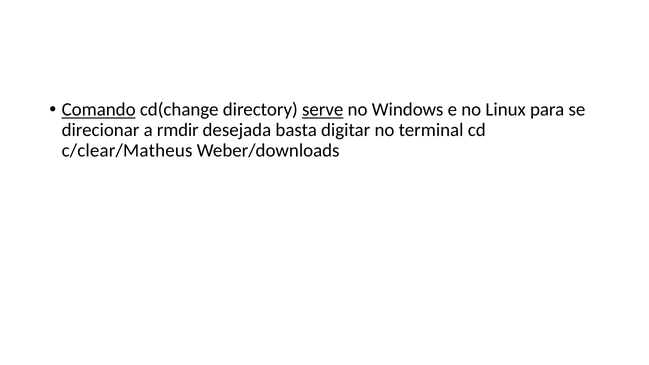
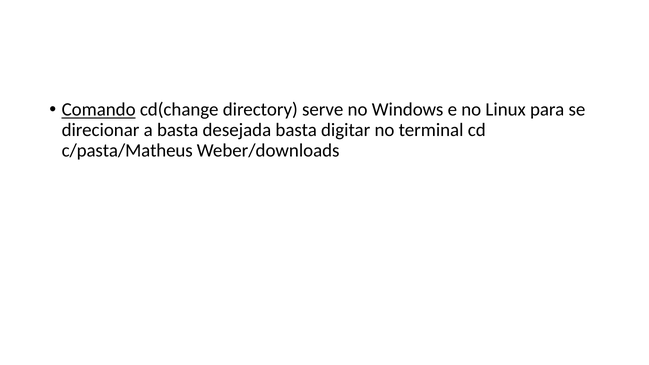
serve underline: present -> none (323, 110)
a rmdir: rmdir -> basta (178, 130)
c/clear/Matheus: c/clear/Matheus -> c/pasta/Matheus (127, 151)
